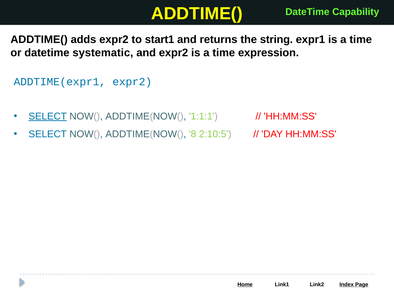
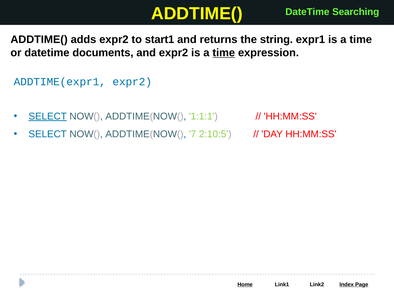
Capability: Capability -> Searching (356, 12)
systematic: systematic -> documents (103, 53)
time underline: none -> present (224, 53)
8: 8 -> 7 (193, 134)
